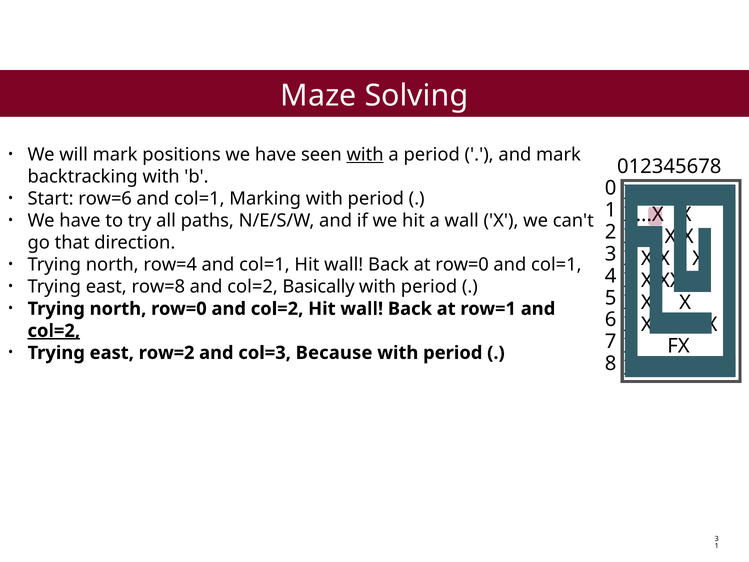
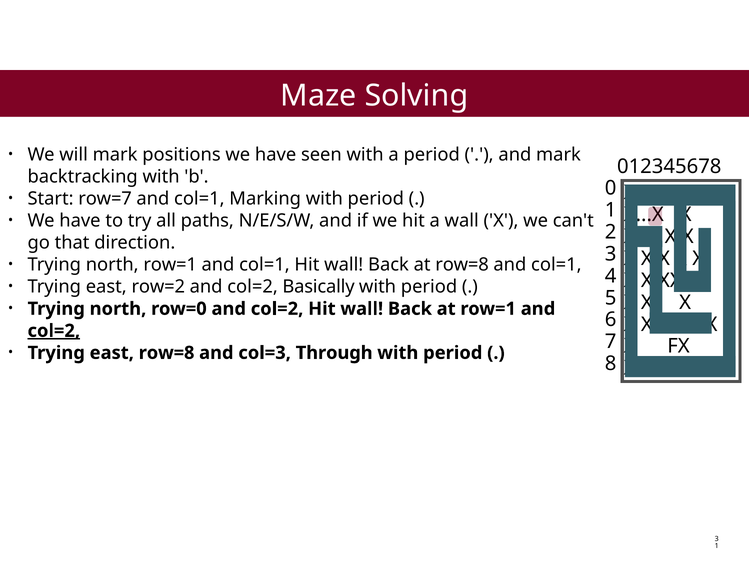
with underline: present -> none (365, 155)
row=6: row=6 -> row=7 (105, 199)
north row=4: row=4 -> row=1 (170, 265)
at row=0: row=0 -> row=8 (462, 265)
row=8: row=8 -> row=2 (158, 287)
east row=2: row=2 -> row=8 (167, 353)
Because: Because -> Through (334, 353)
